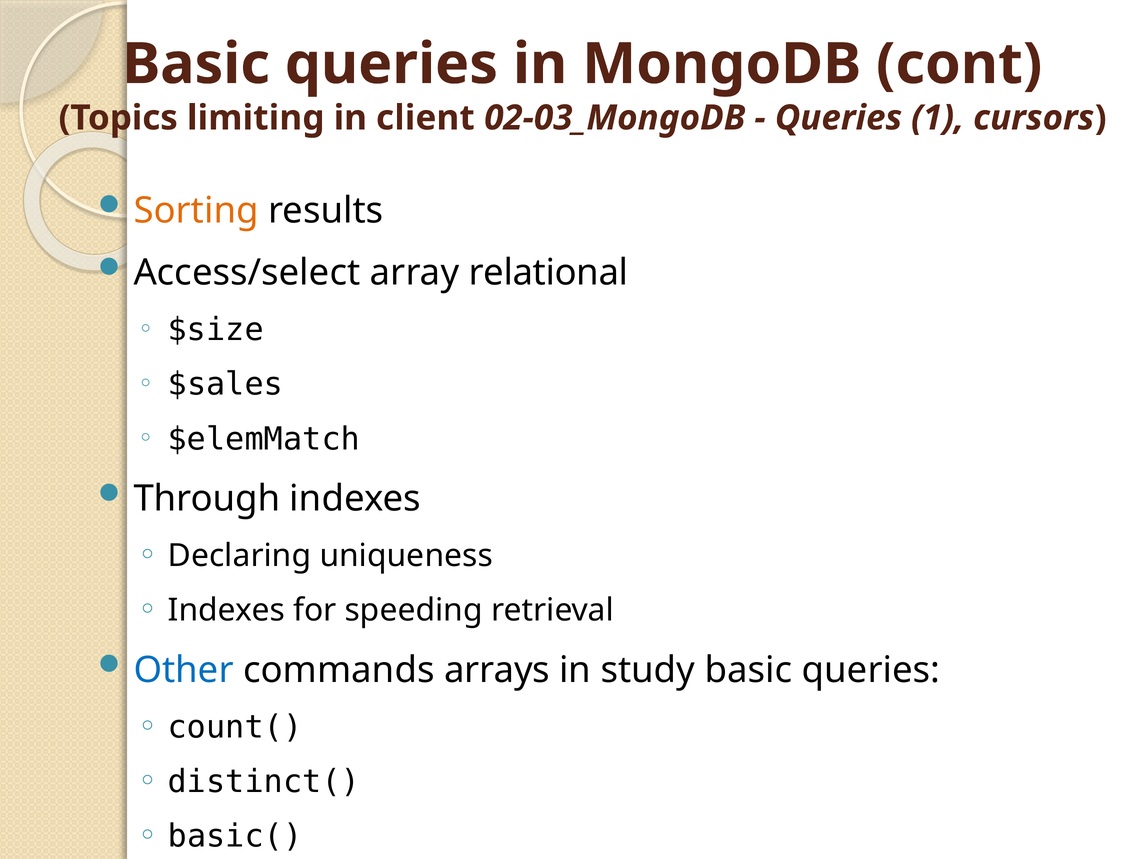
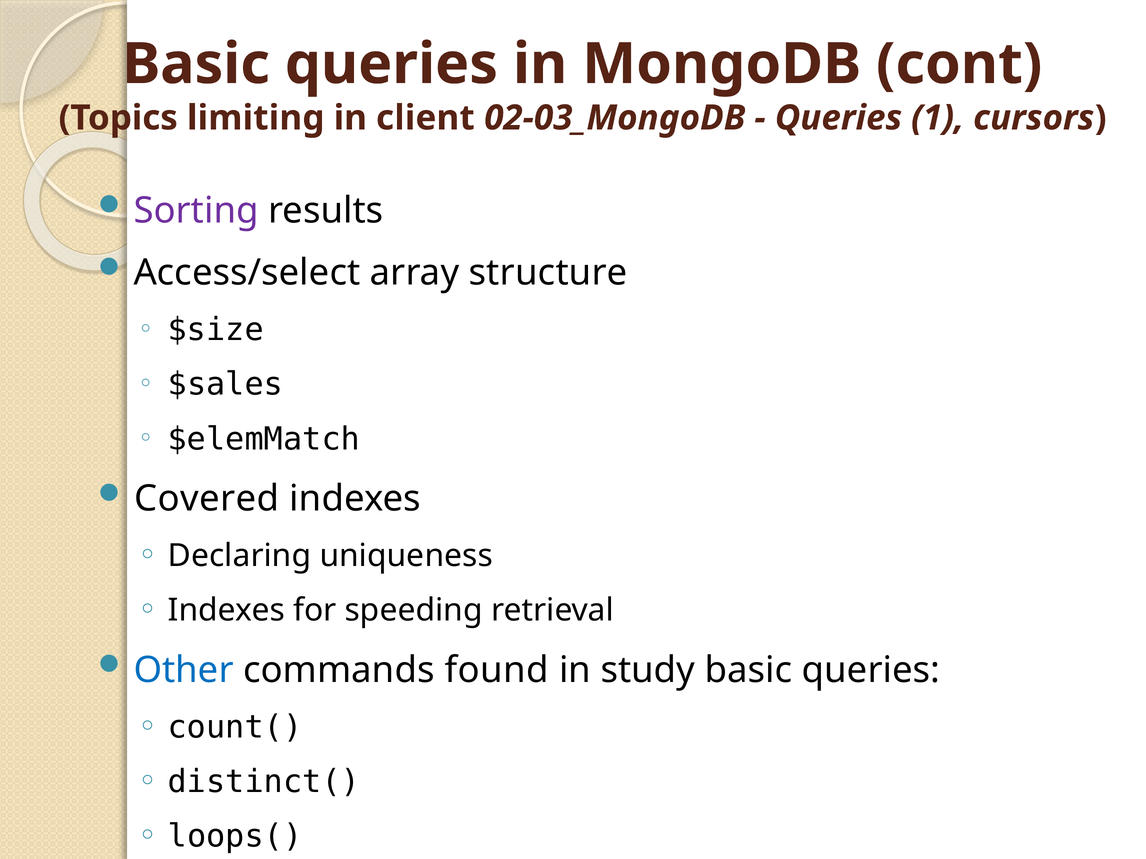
Sorting colour: orange -> purple (196, 211)
relational: relational -> structure (548, 273)
Through: Through -> Covered (207, 499)
arrays: arrays -> found (497, 670)
basic(: basic( -> loops( (235, 837)
